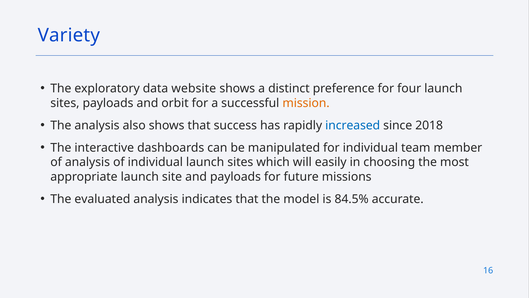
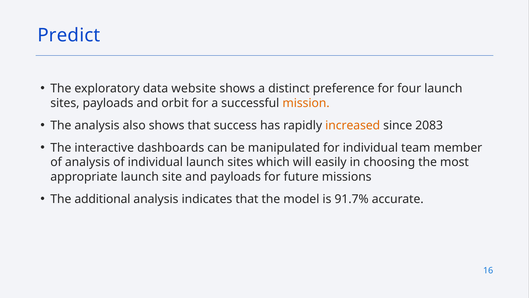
Variety: Variety -> Predict (69, 35)
increased colour: blue -> orange (353, 125)
2018: 2018 -> 2083 (429, 125)
evaluated: evaluated -> additional (102, 199)
84.5%: 84.5% -> 91.7% (352, 199)
